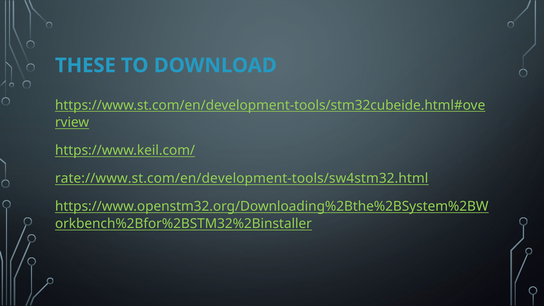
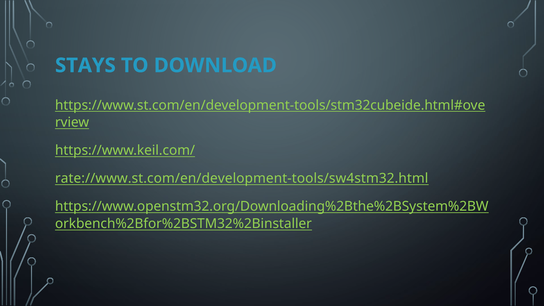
THESE: THESE -> STAYS (85, 65)
